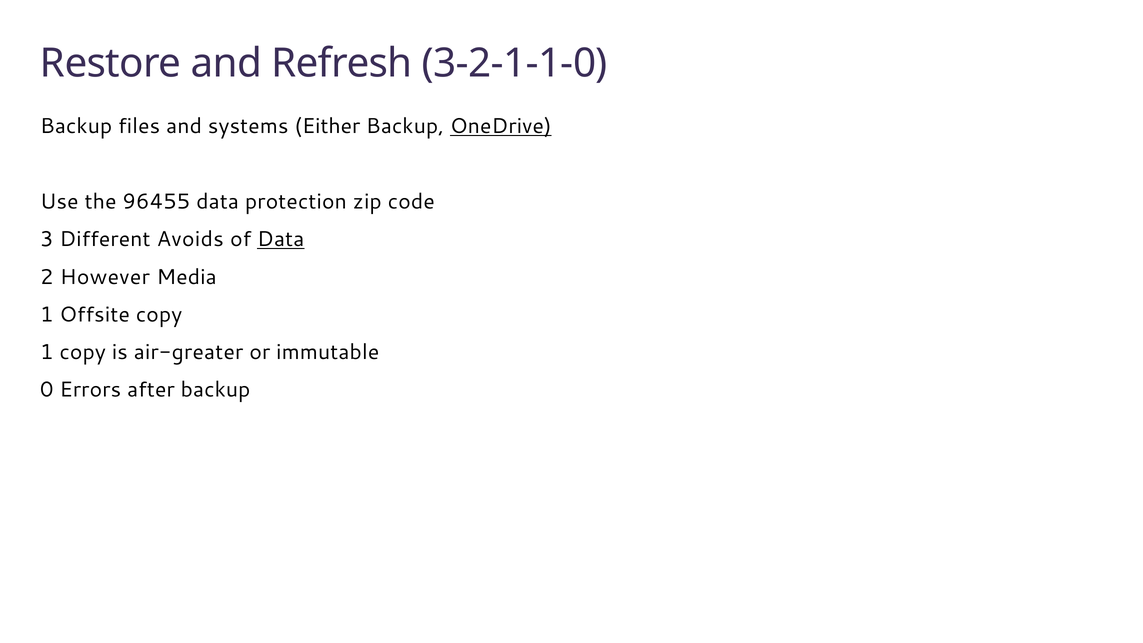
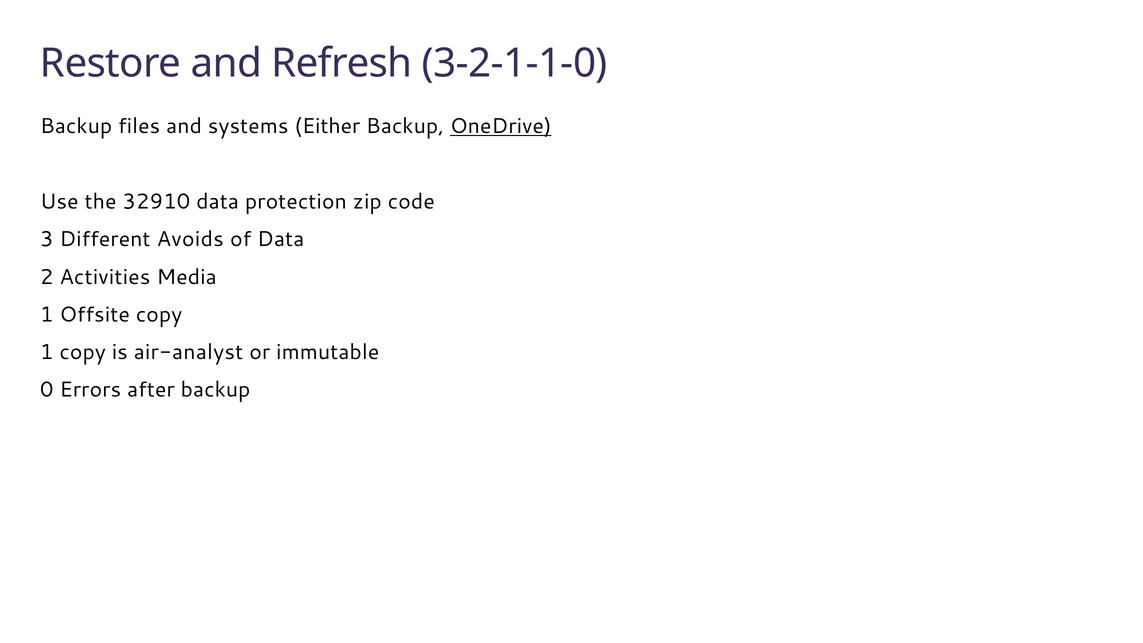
96455: 96455 -> 32910 (156, 202)
Data underline: present -> none (281, 239)
However: However -> Activities (105, 277)
air-greater: air-greater -> air-analyst (188, 352)
